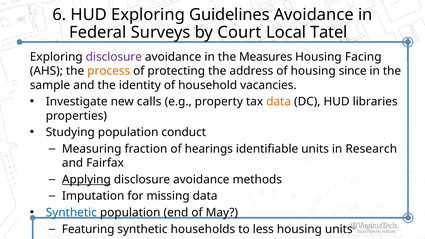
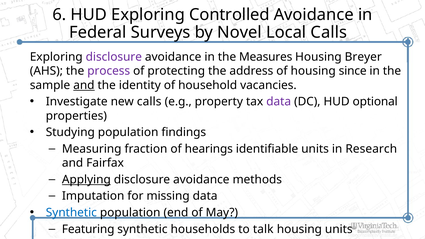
Guidelines: Guidelines -> Controlled (229, 15)
Court: Court -> Novel (240, 33)
Local Tatel: Tatel -> Calls (329, 33)
Facing: Facing -> Breyer (363, 57)
process colour: orange -> purple (109, 71)
and underline: none -> present (84, 85)
data colour: orange -> purple (279, 102)
libraries: libraries -> optional (375, 102)
conduct: conduct -> findings (184, 132)
less: less -> talk (263, 229)
